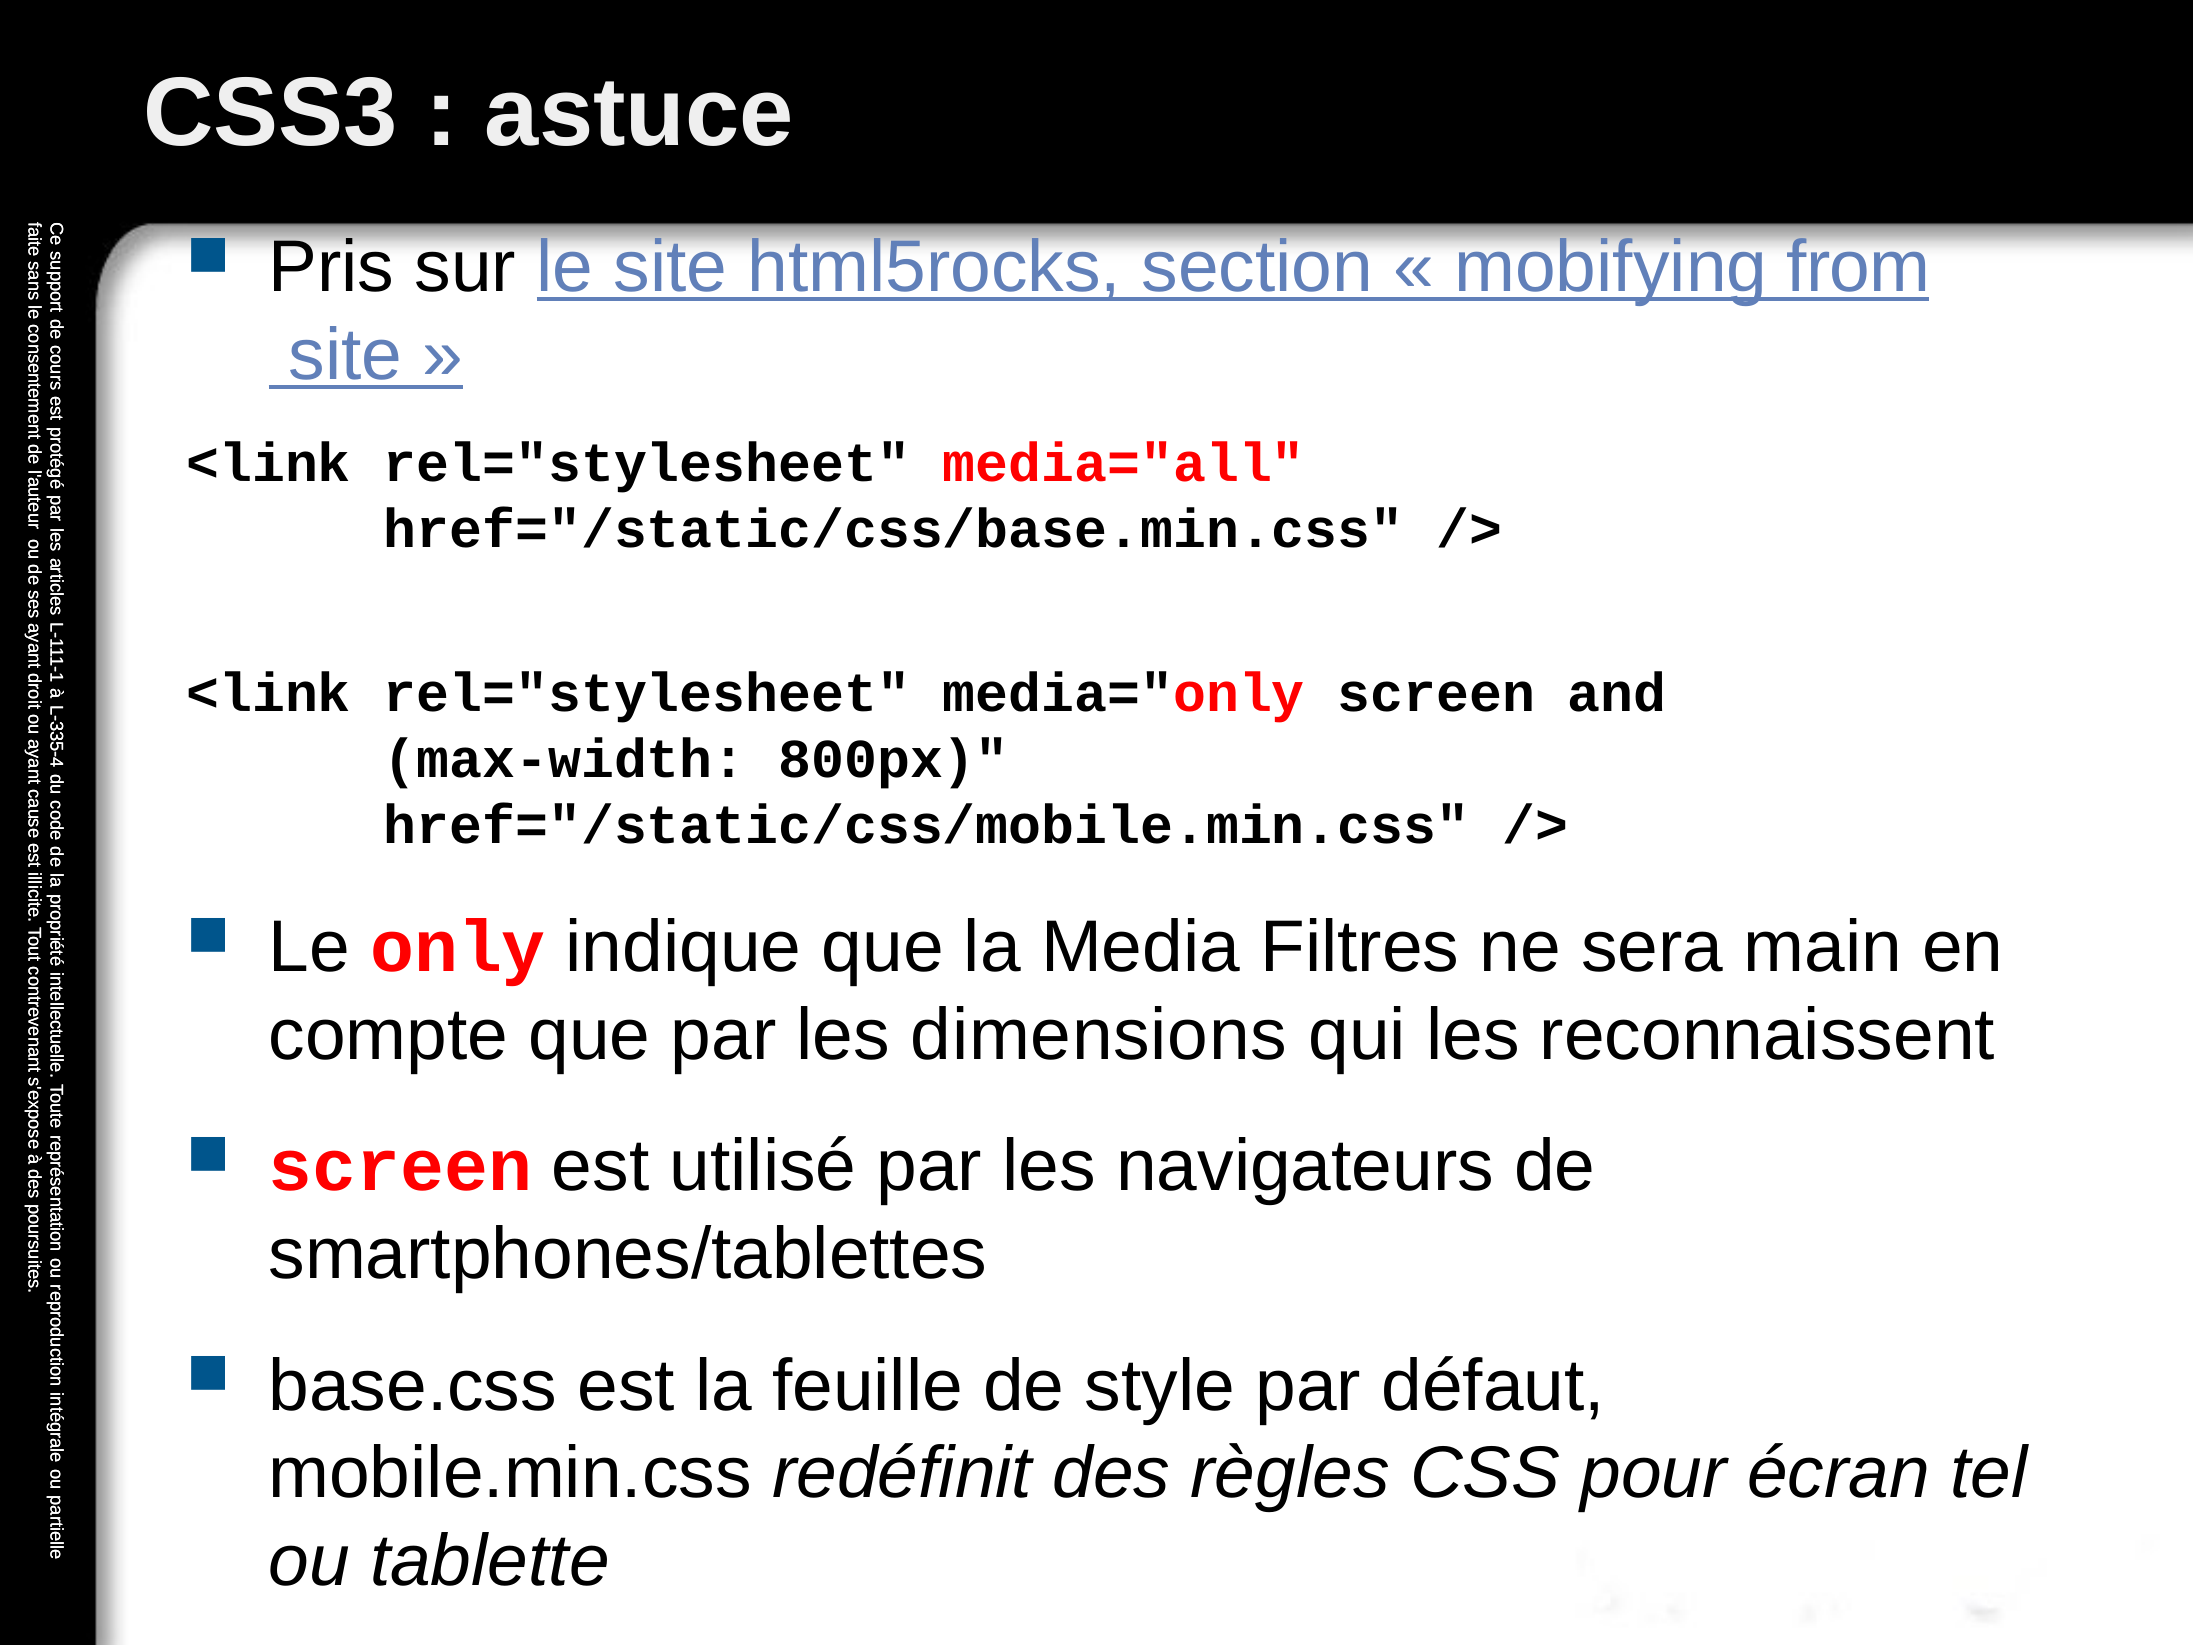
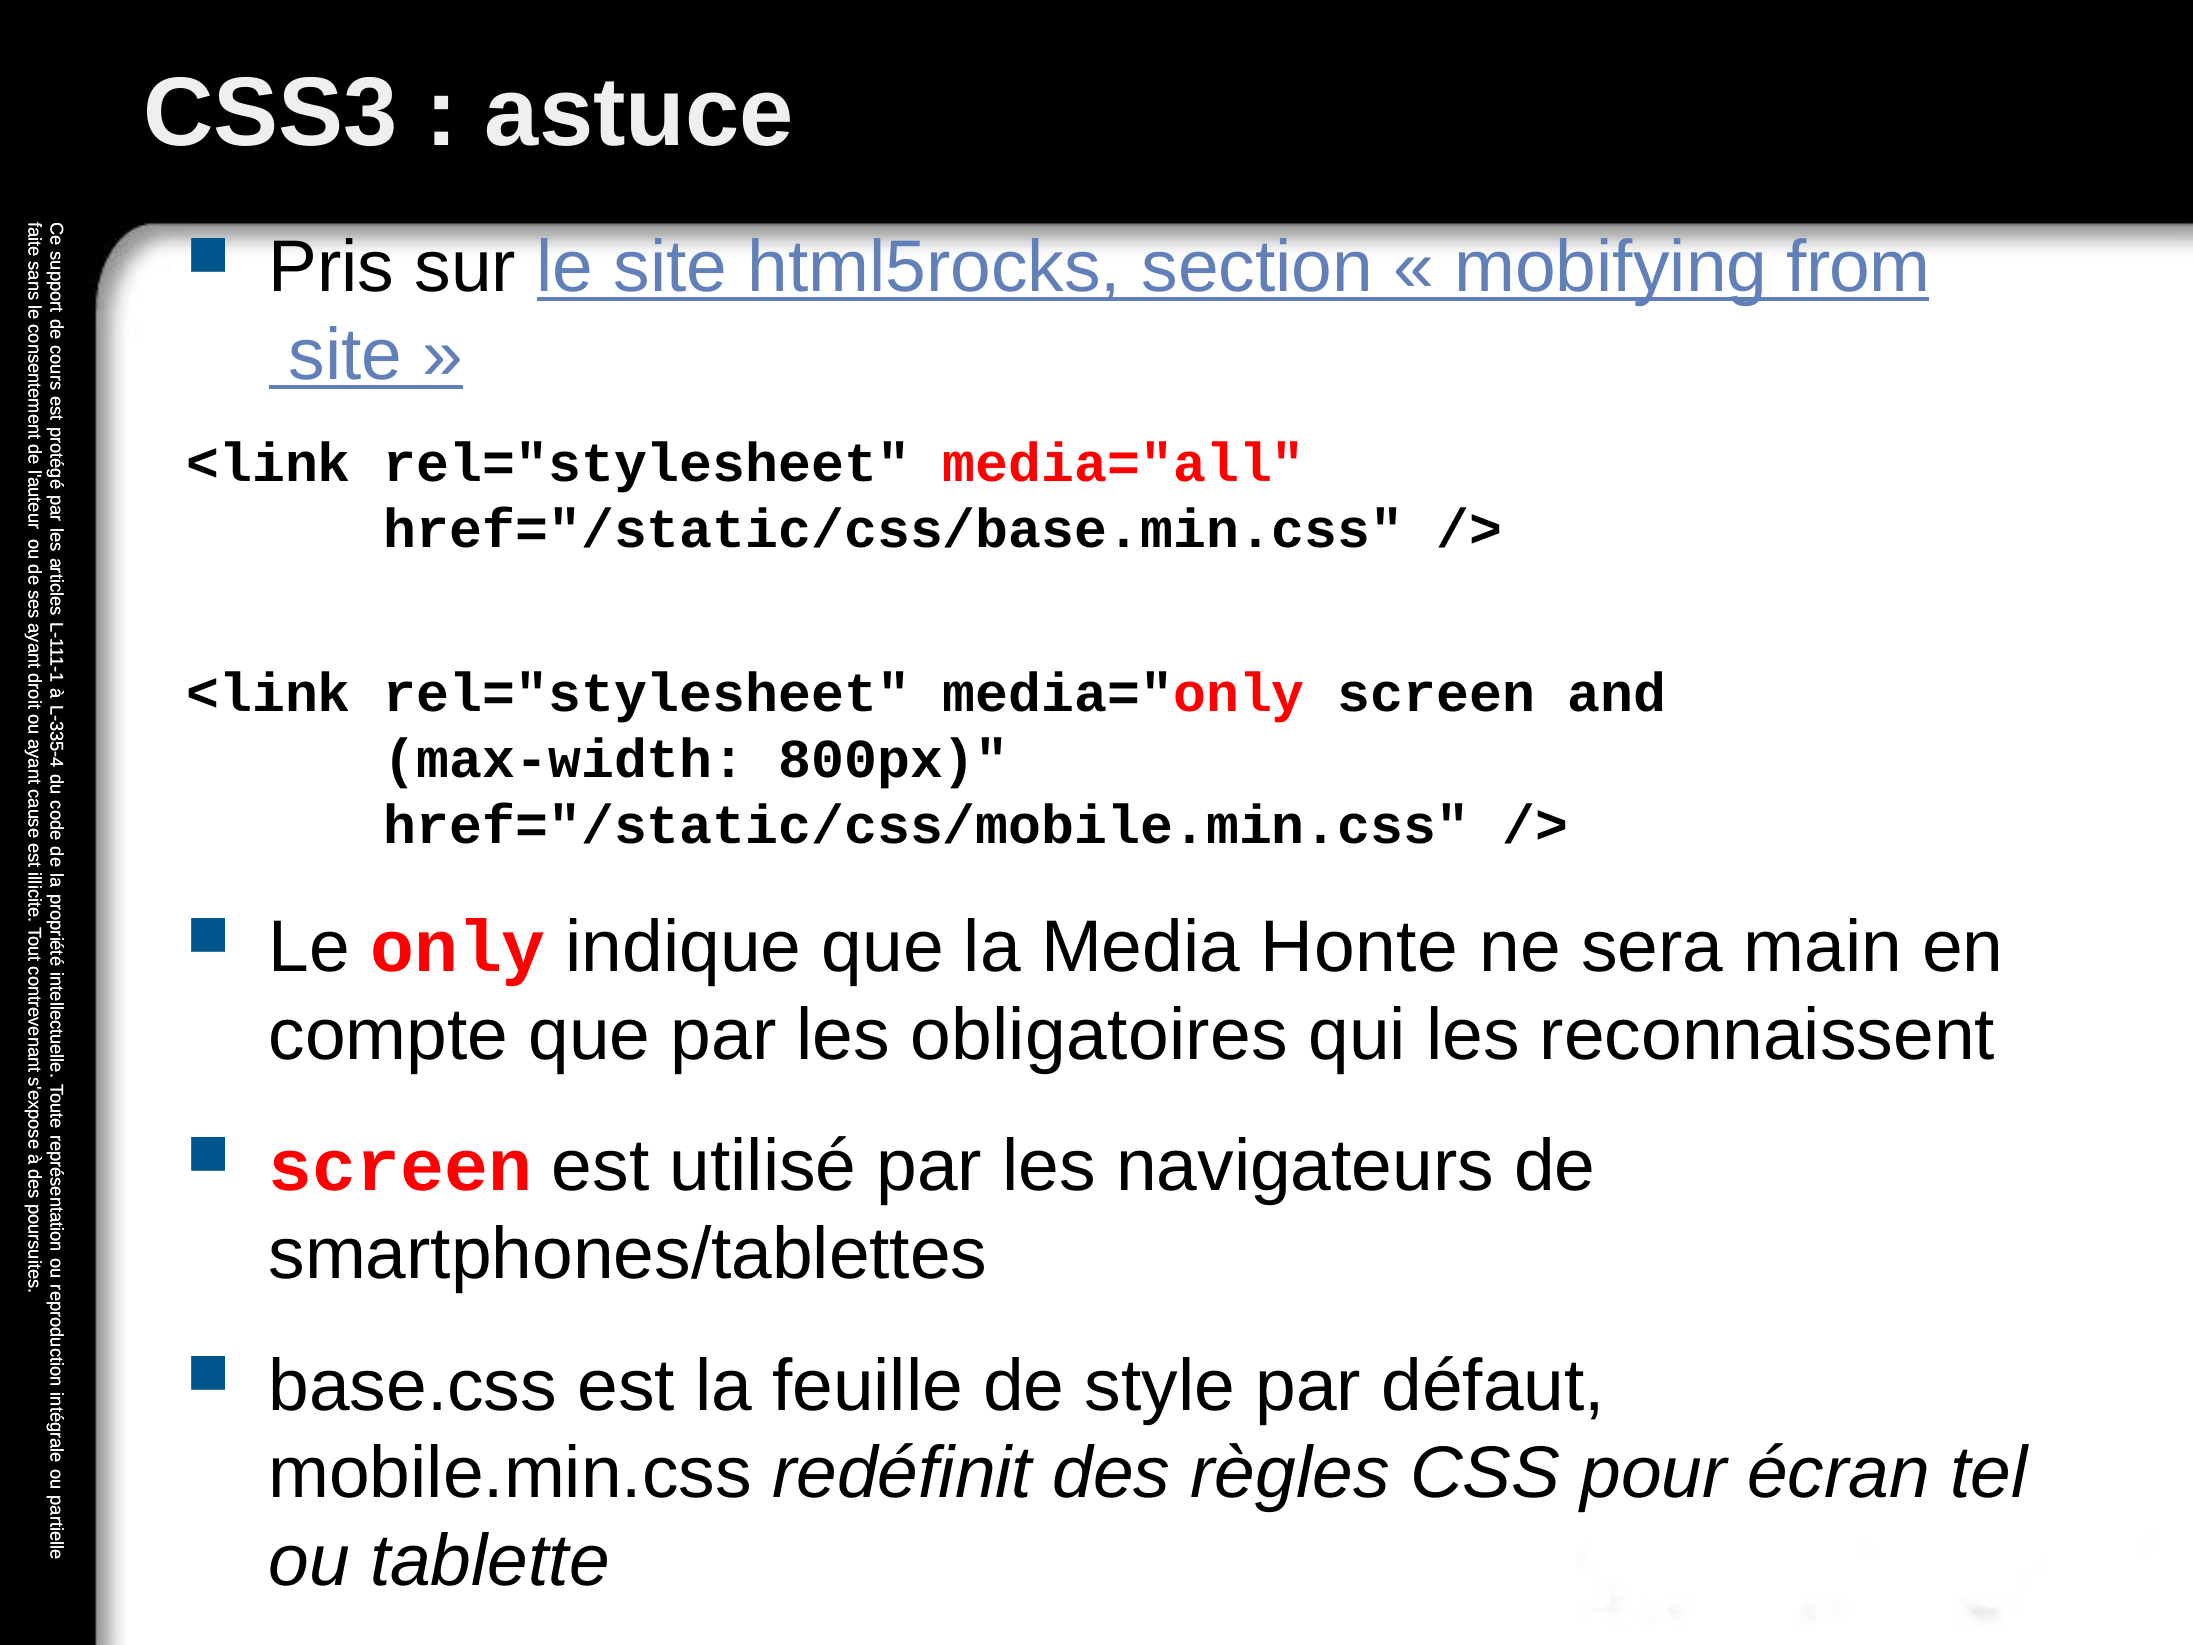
Filtres: Filtres -> Honte (1360, 947)
dimensions: dimensions -> obligatoires (1099, 1035)
